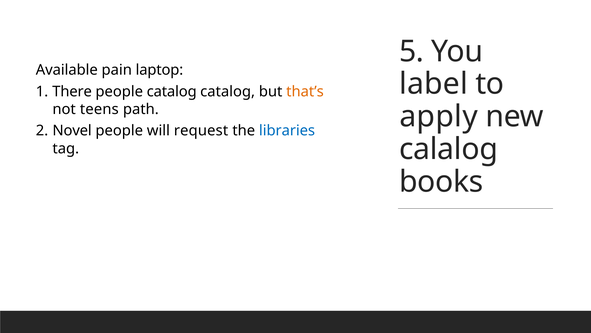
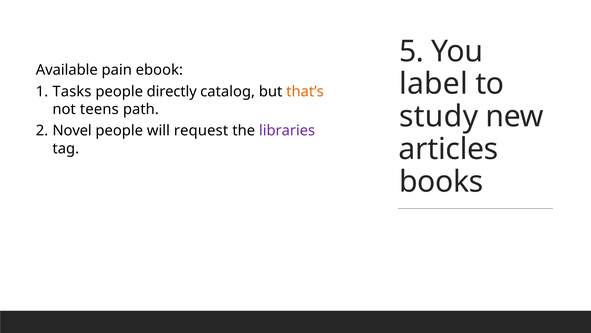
laptop: laptop -> ebook (159, 70)
There: There -> Tasks (72, 91)
people catalog: catalog -> directly (172, 91)
apply: apply -> study (439, 116)
libraries colour: blue -> purple (287, 130)
calalog: calalog -> articles (448, 149)
